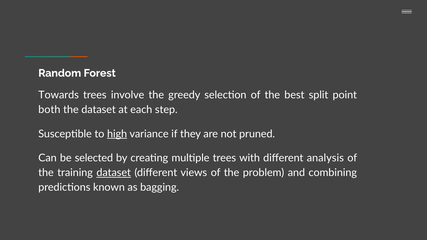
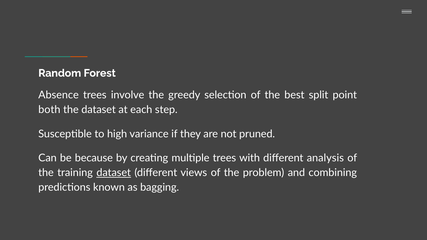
Towards: Towards -> Absence (59, 95)
high underline: present -> none (117, 134)
selected: selected -> because (94, 158)
